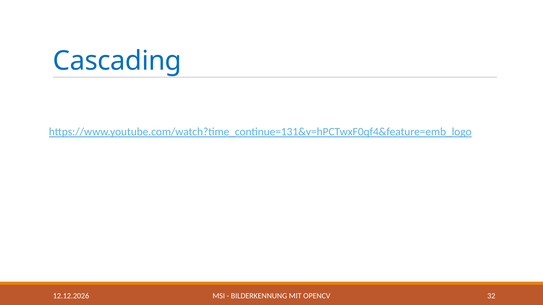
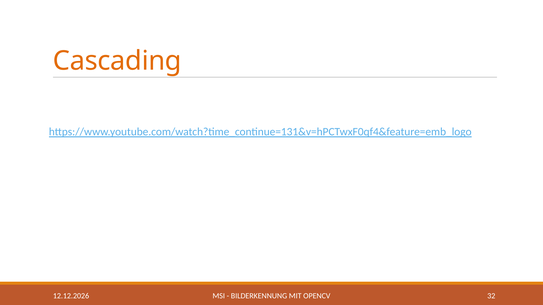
Cascading colour: blue -> orange (117, 61)
